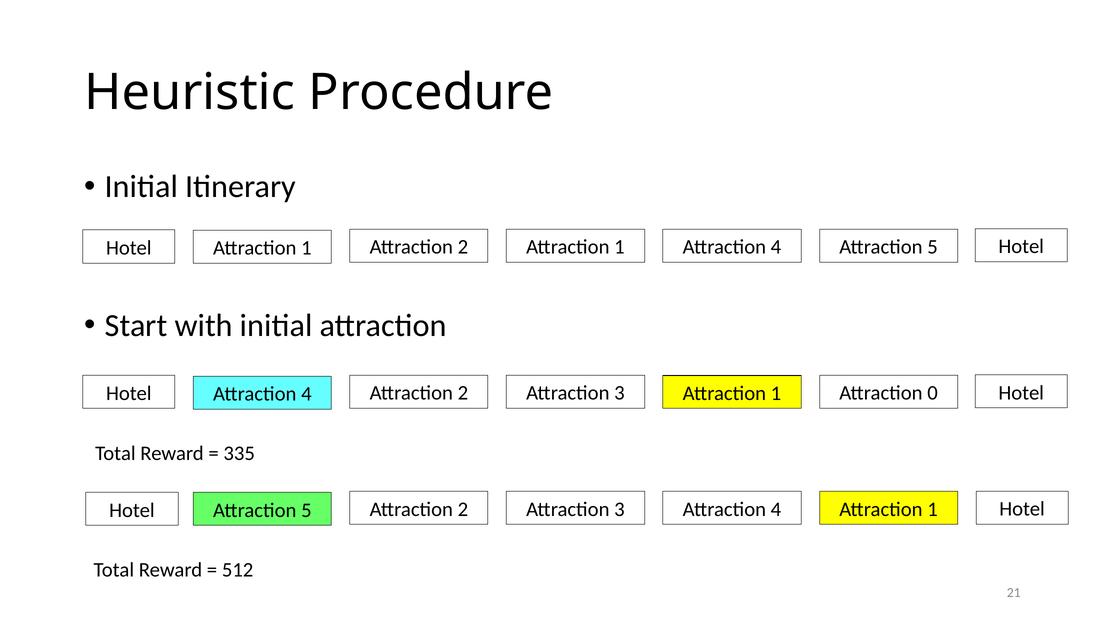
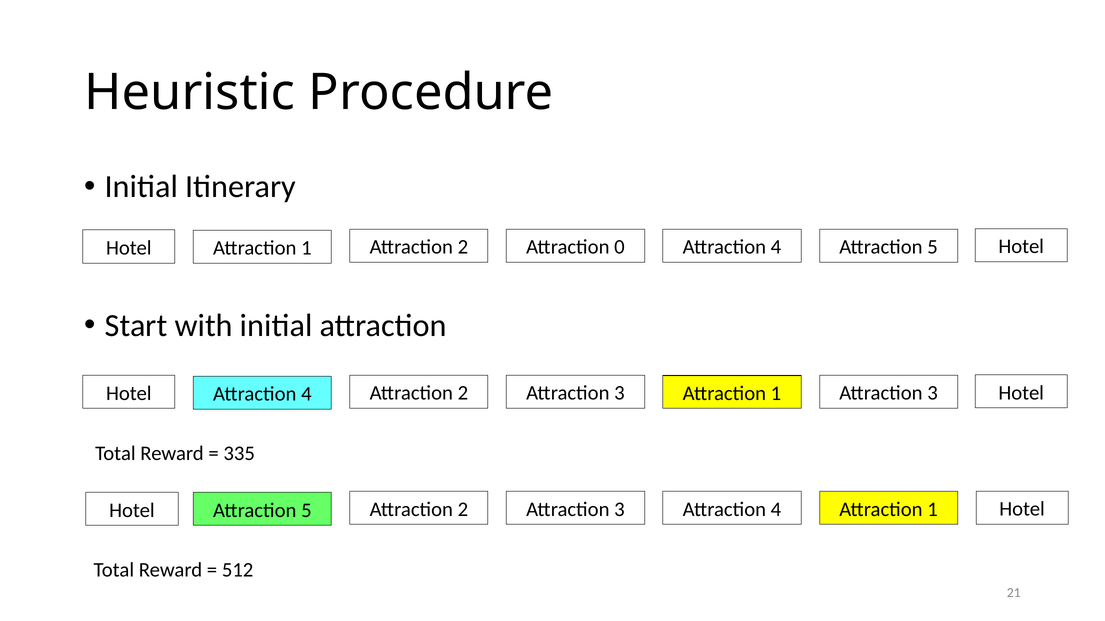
2 Attraction 1: 1 -> 0 (619, 247)
0: 0 -> 3 (933, 393)
